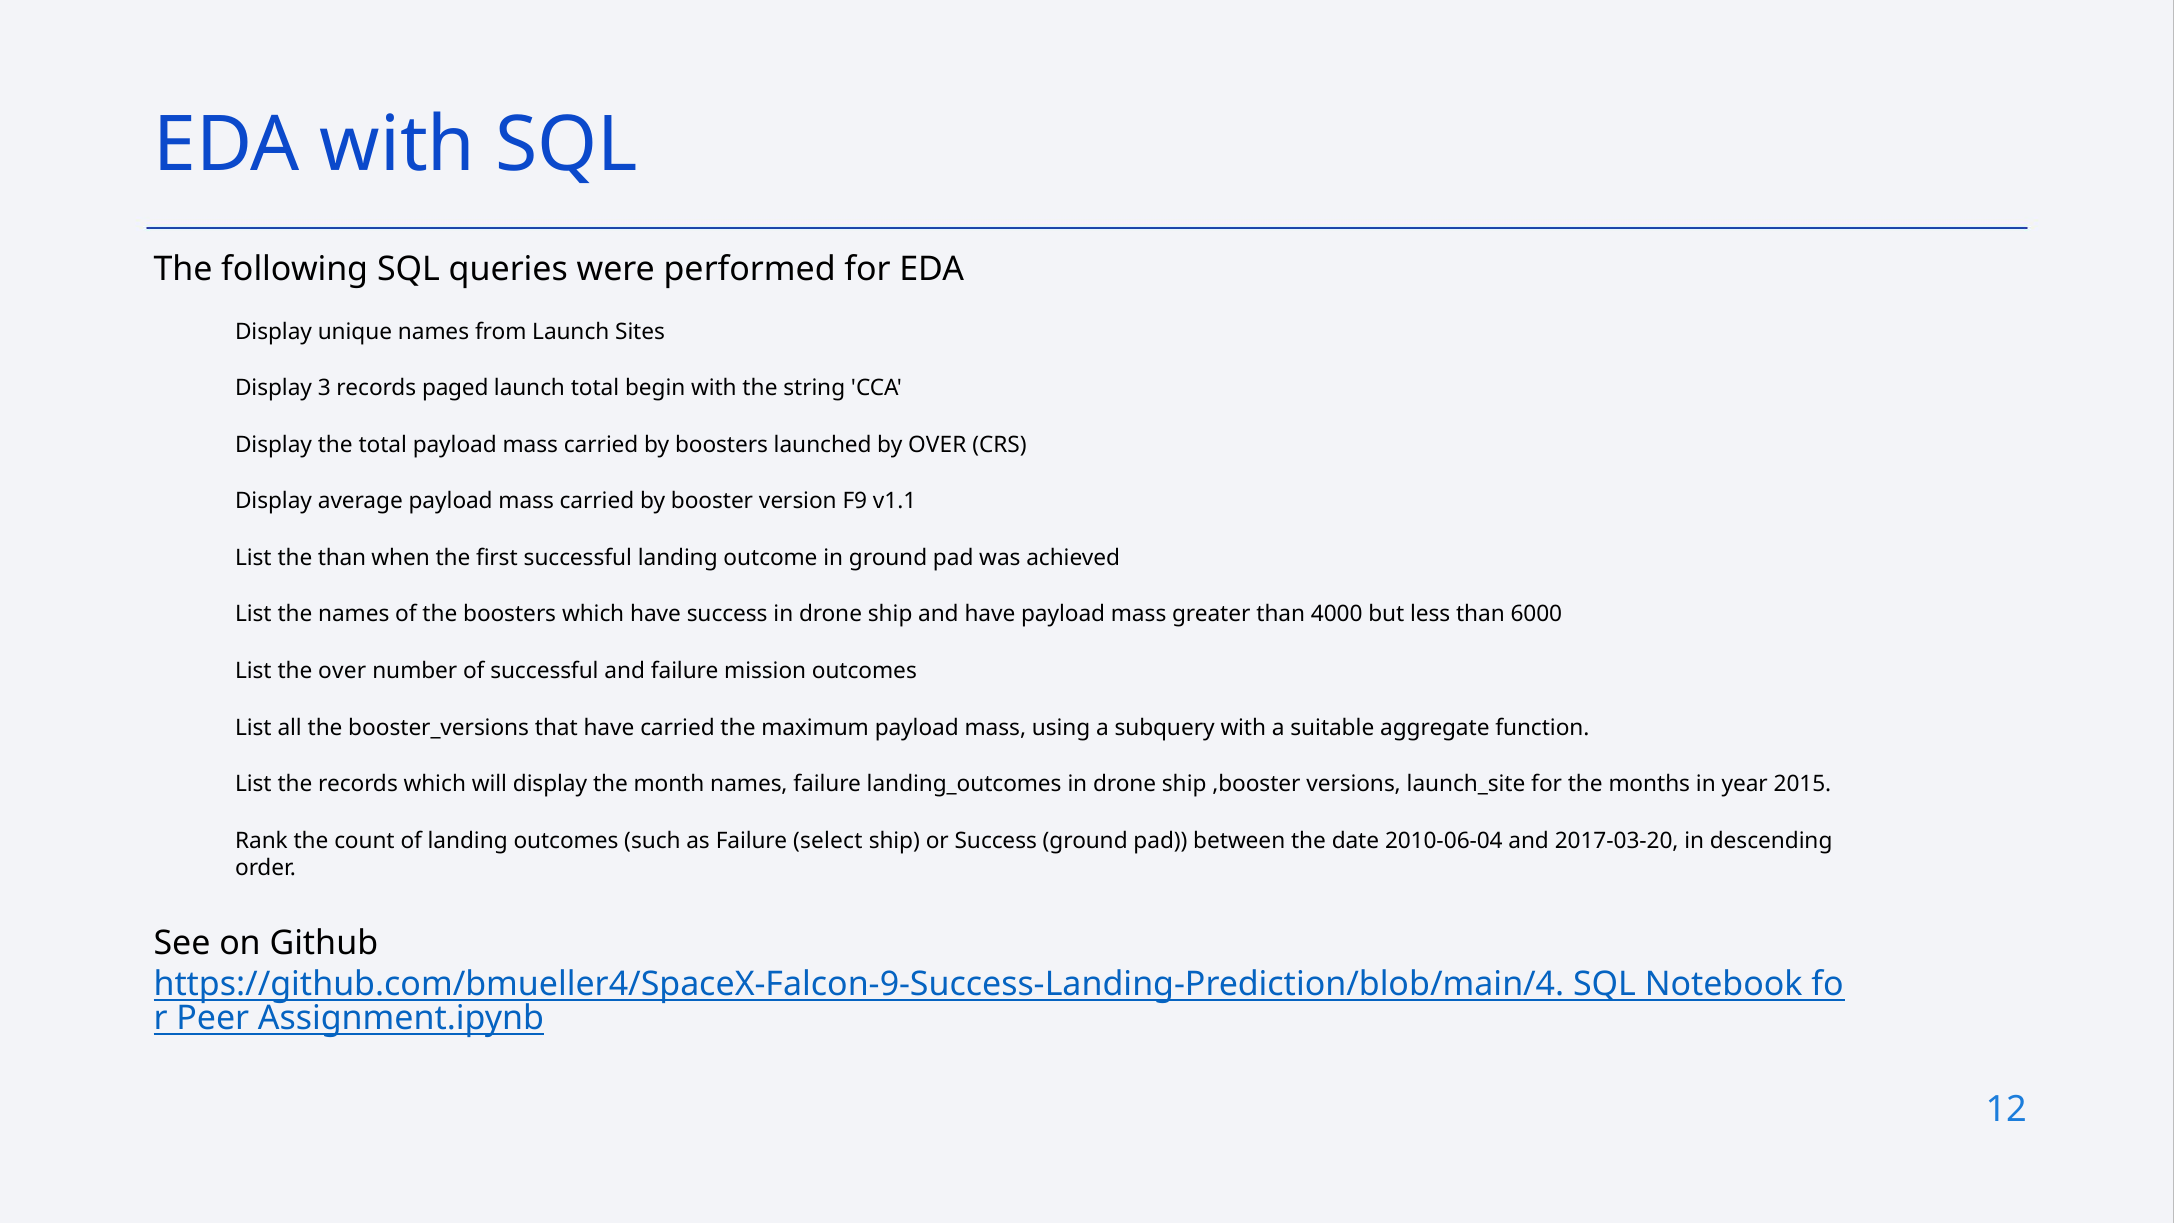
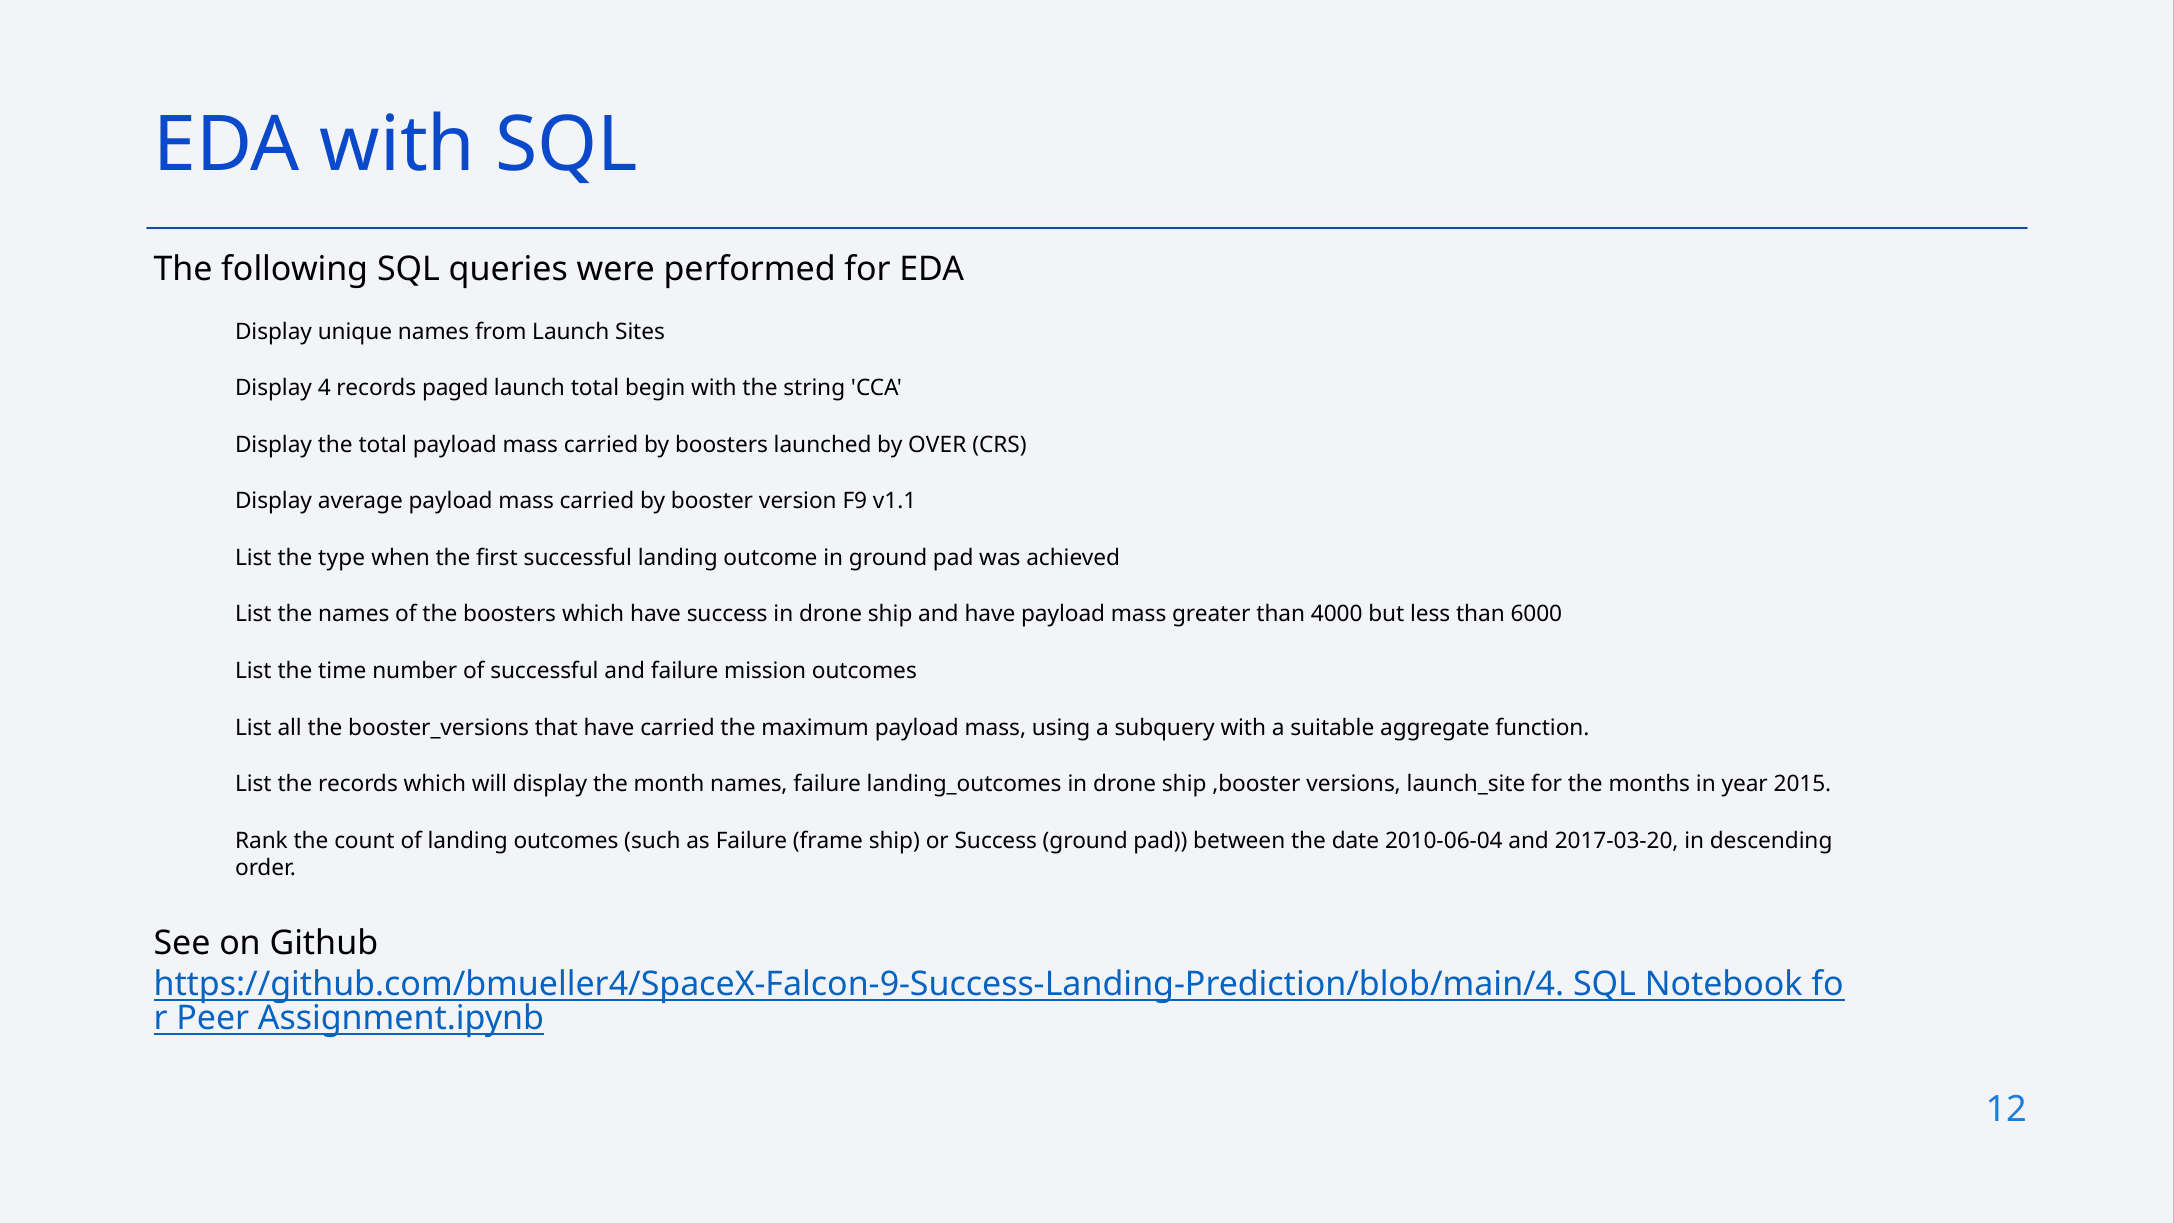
3: 3 -> 4 (324, 388)
the than: than -> type (342, 558)
the over: over -> time (342, 671)
select: select -> frame (828, 841)
